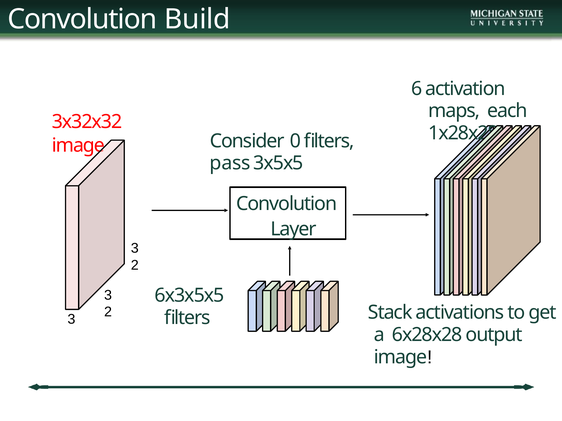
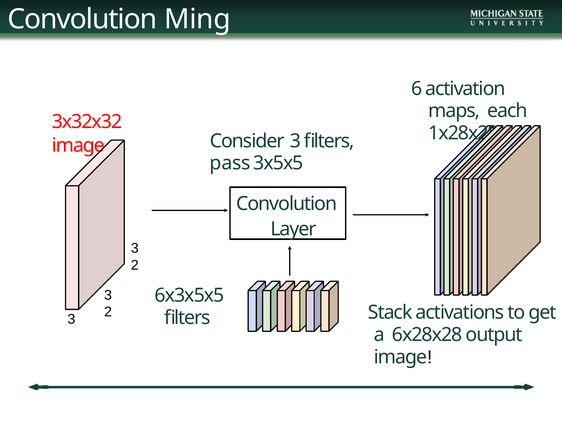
Build: Build -> Ming (197, 19)
Consider 0: 0 -> 3 (295, 141)
